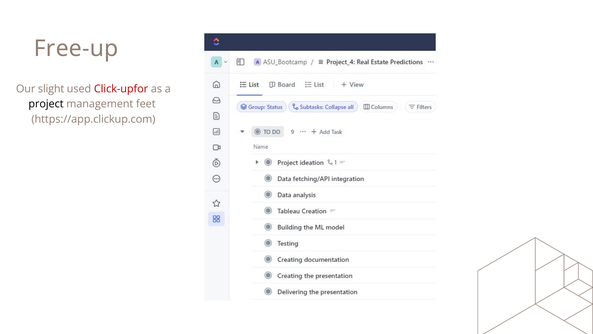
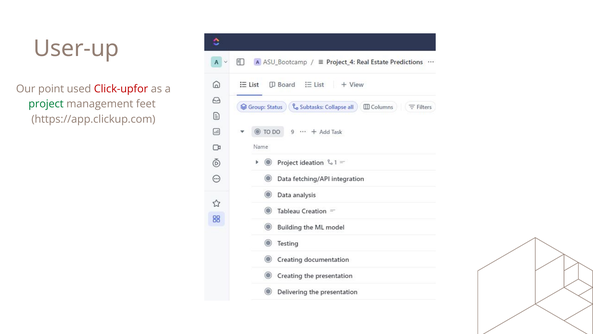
Free-up: Free-up -> User-up (76, 49)
slight: slight -> point (51, 89)
project colour: black -> green (46, 104)
